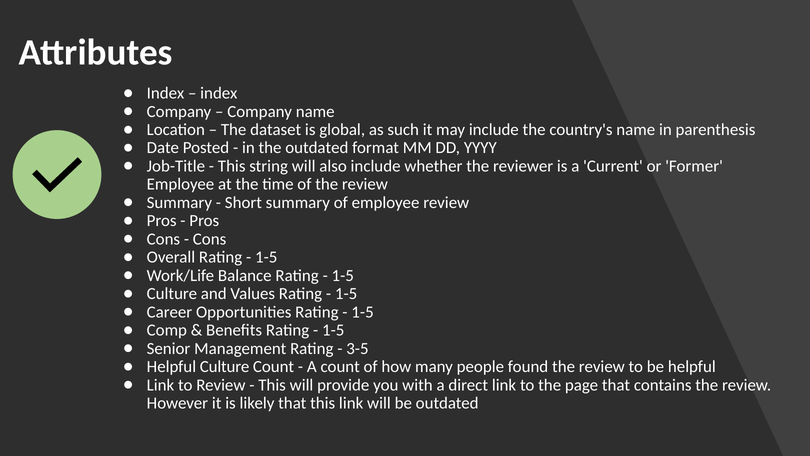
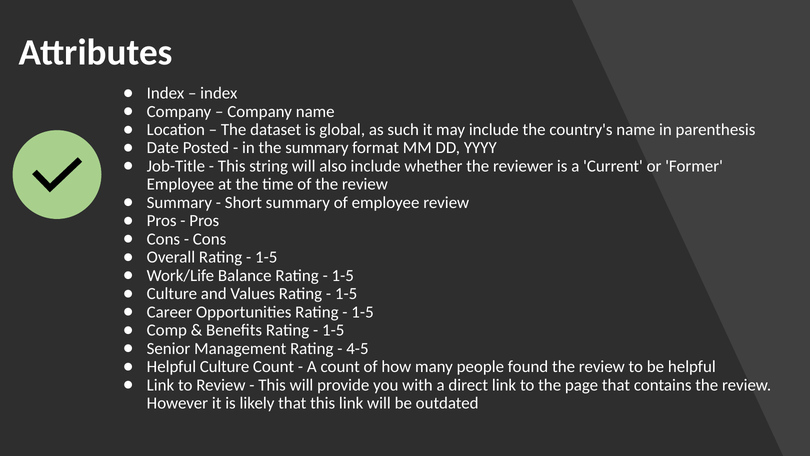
the outdated: outdated -> summary (317, 148)
3-5: 3-5 -> 4-5 (357, 348)
